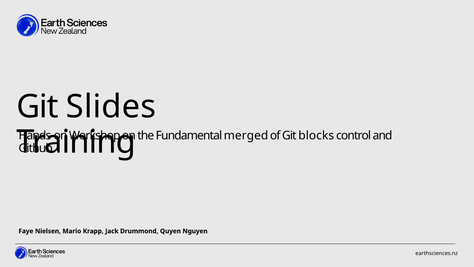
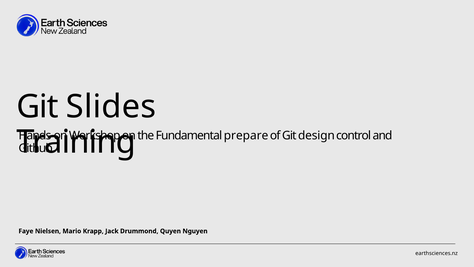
merged: merged -> prepare (246, 135)
blocks: blocks -> design (316, 135)
